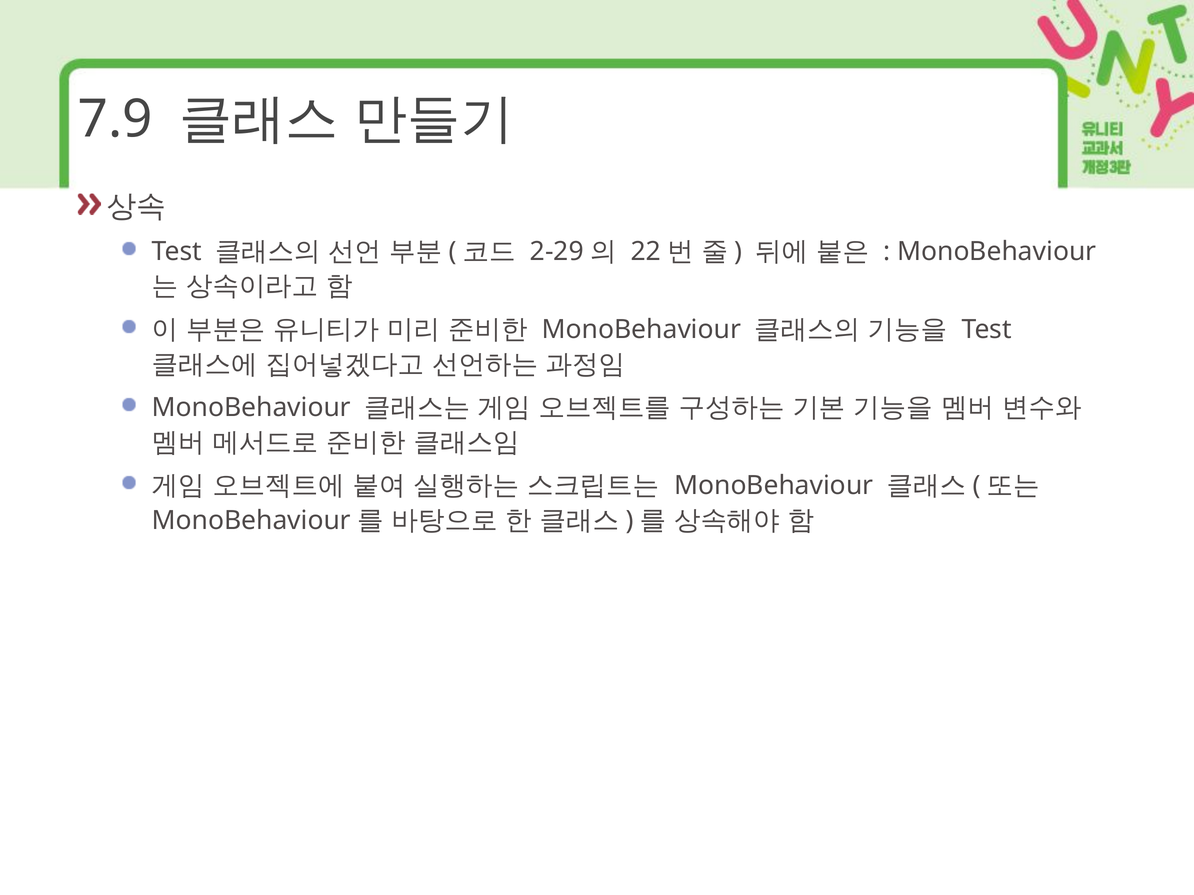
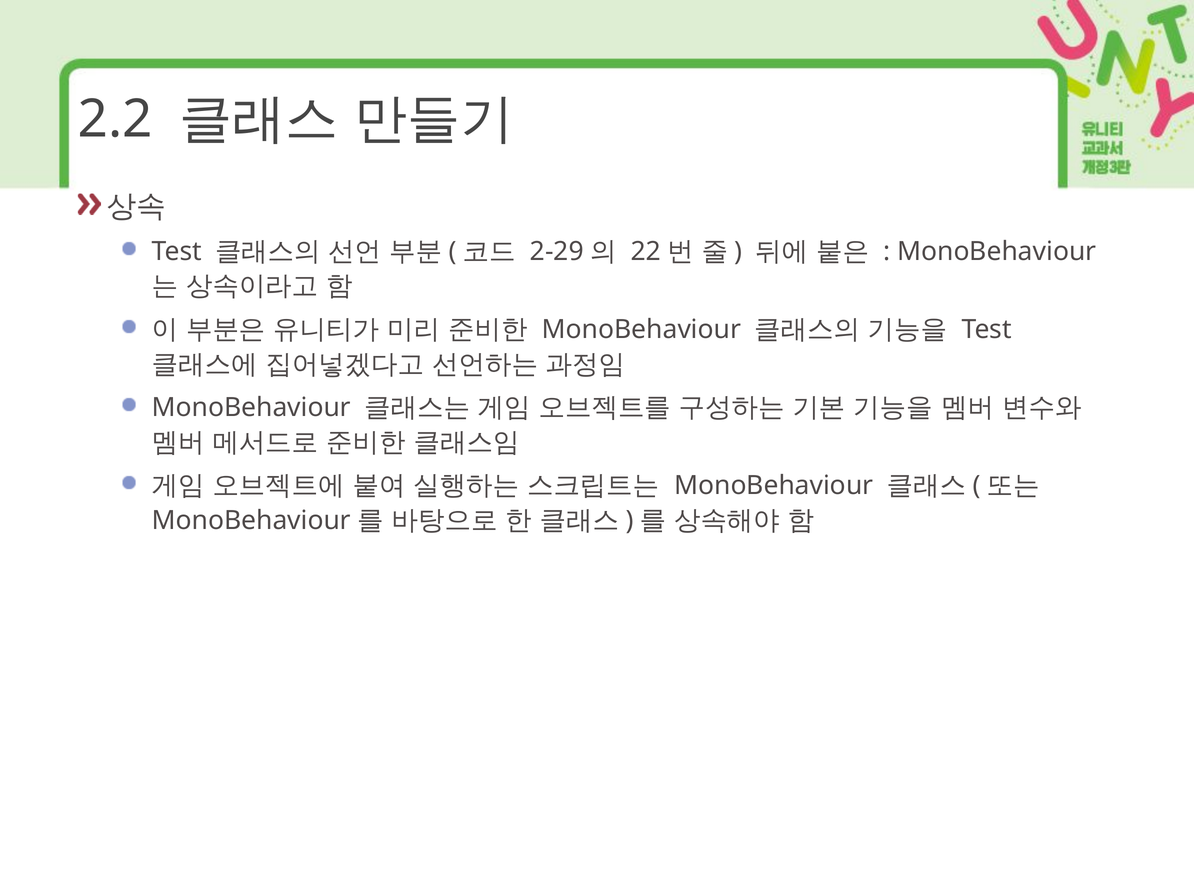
7.9: 7.9 -> 2.2 (115, 119)
